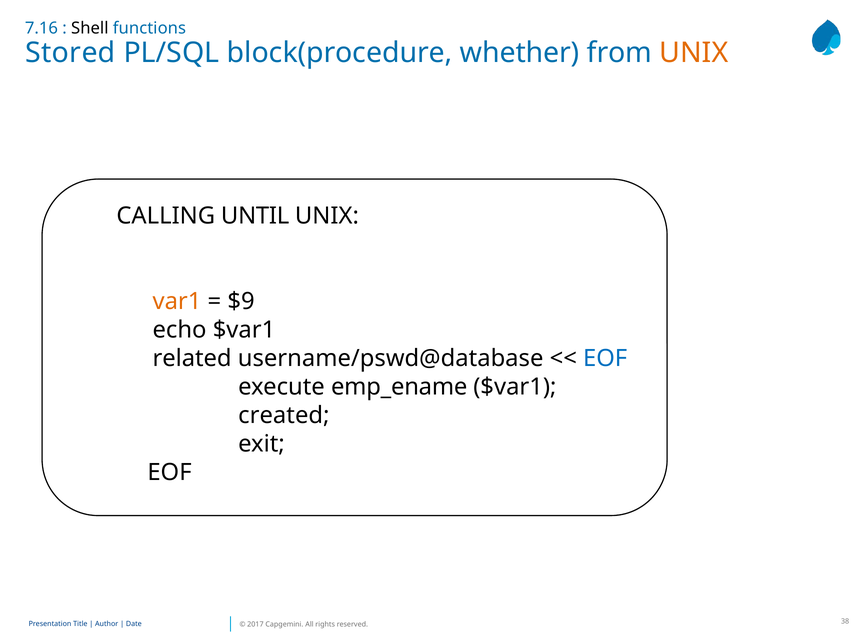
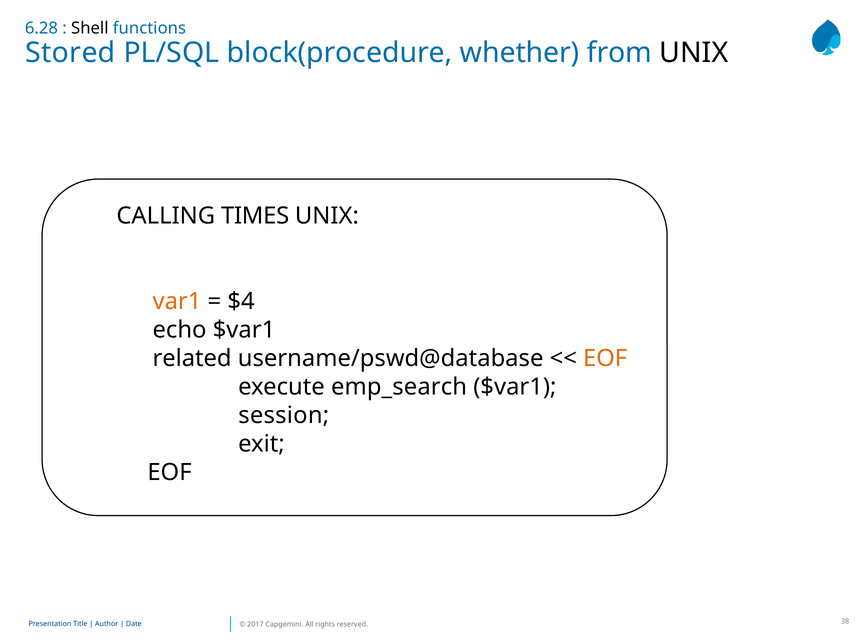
7.16: 7.16 -> 6.28 (41, 28)
UNIX colour: orange -> black (694, 53)
UNTIL: UNTIL -> TIMES (255, 216)
$9: $9 -> $4 (241, 301)
EOF colour: blue -> orange (605, 358)
emp_ename: emp_ename -> emp_search (399, 387)
created: created -> session (284, 415)
